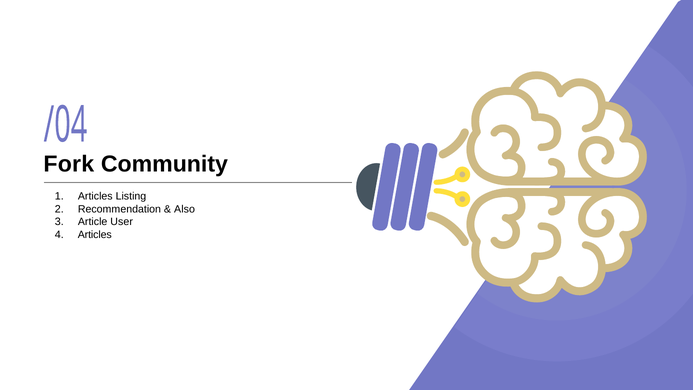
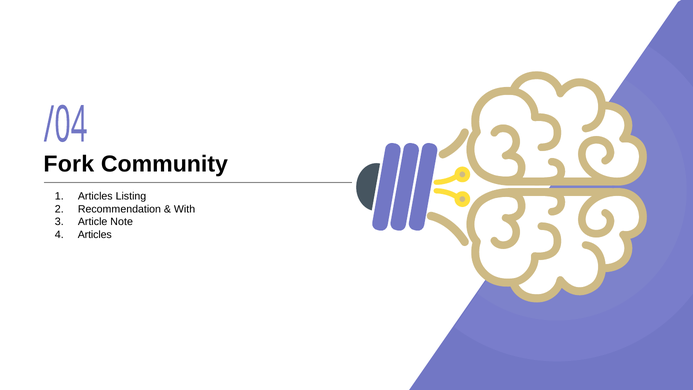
Also: Also -> With (185, 209)
User: User -> Note (122, 222)
